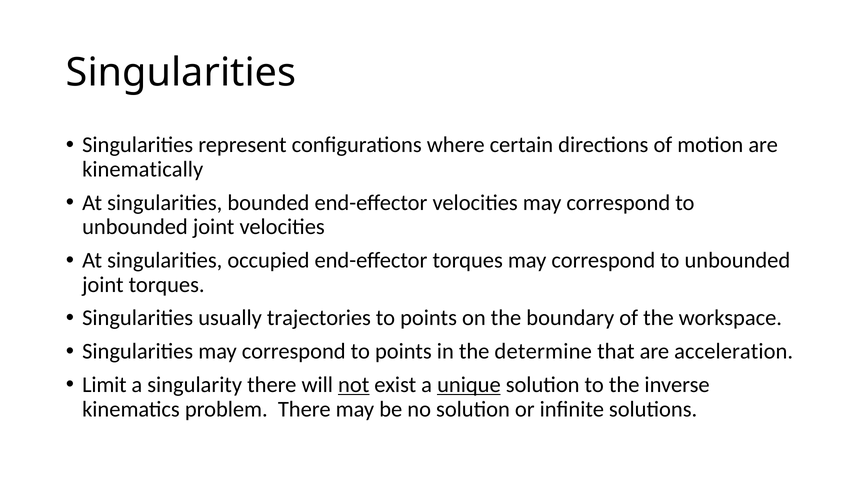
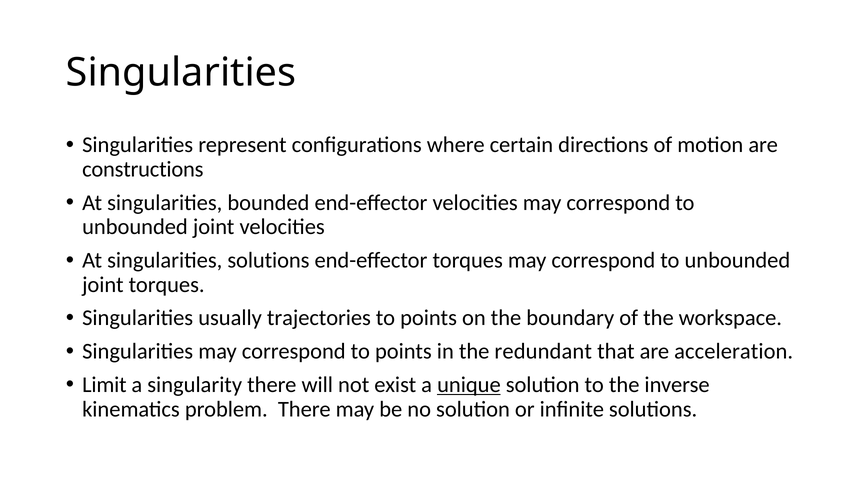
kinematically: kinematically -> constructions (143, 169)
singularities occupied: occupied -> solutions (268, 260)
determine: determine -> redundant (543, 351)
not underline: present -> none (354, 384)
